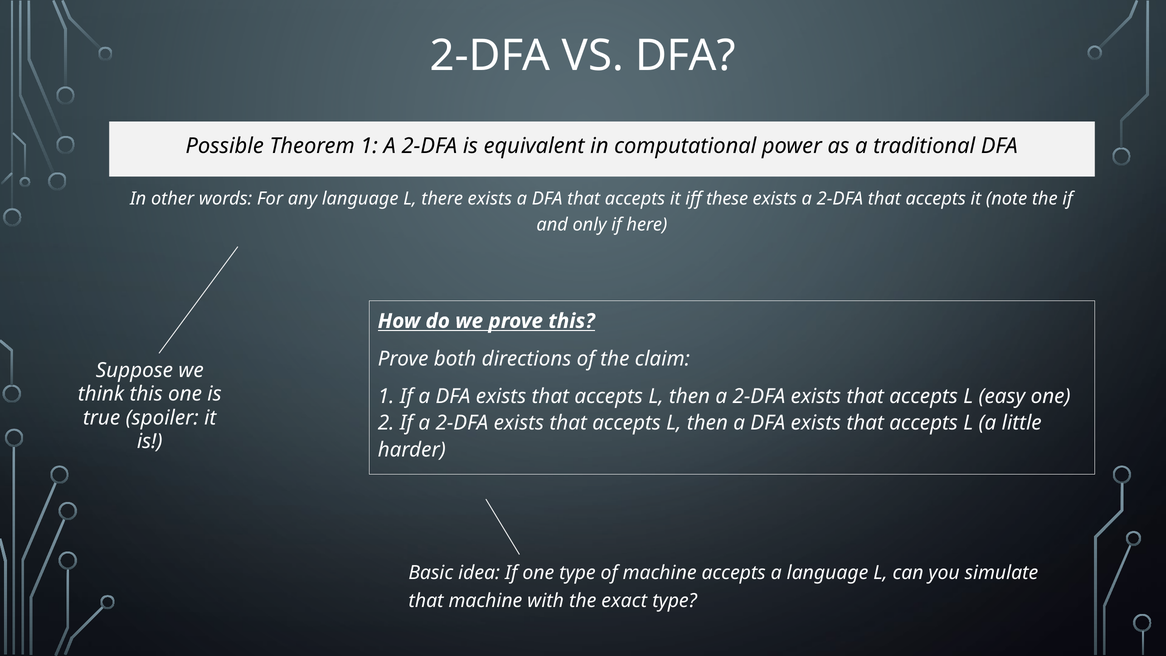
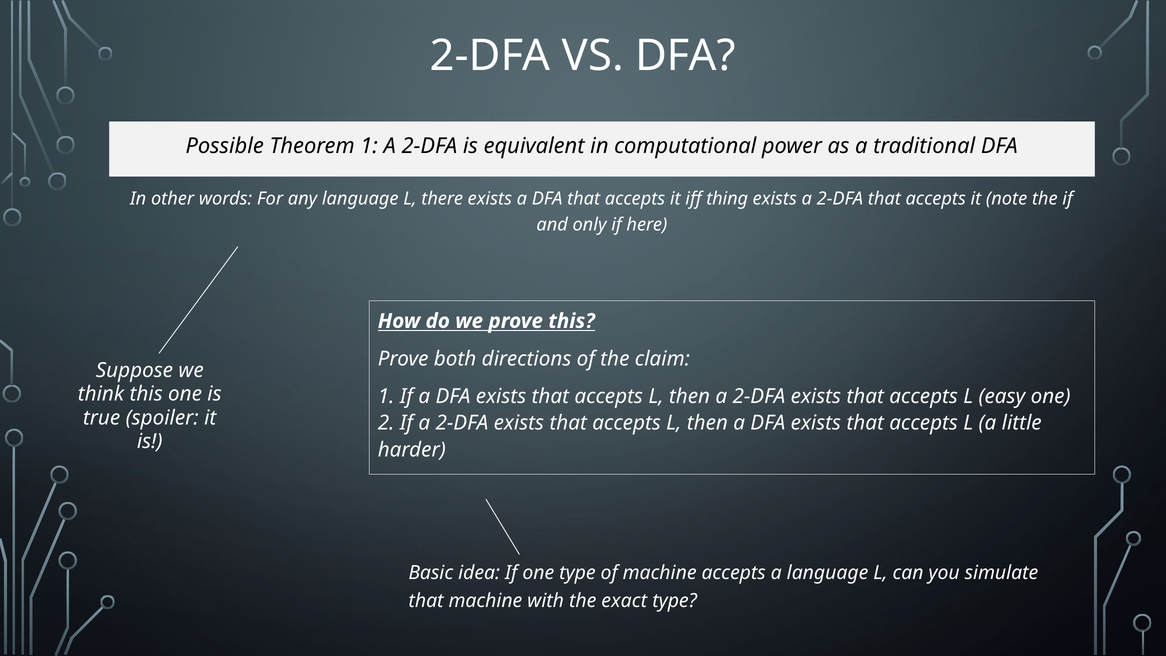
these: these -> thing (727, 198)
